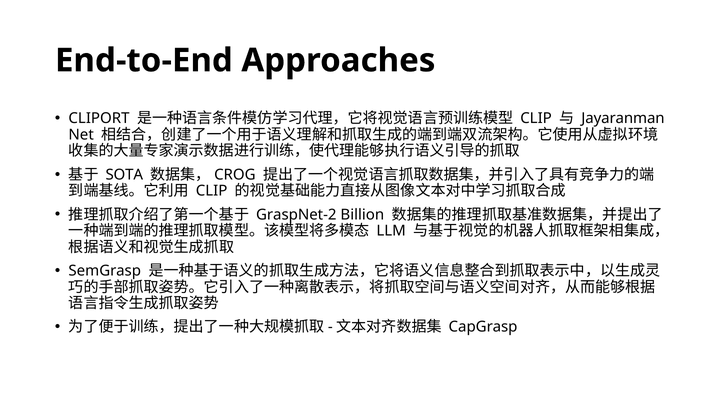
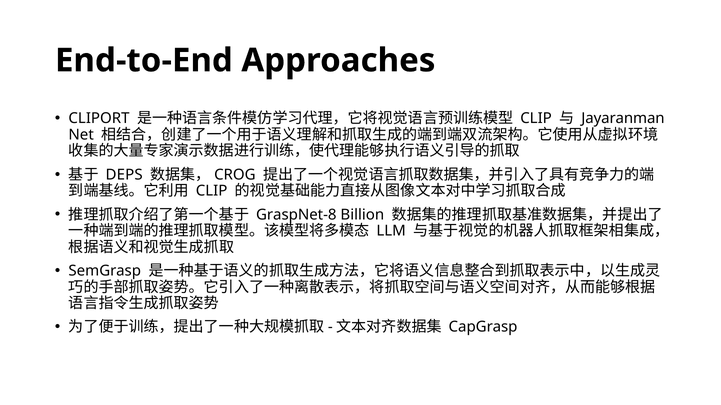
SOTA: SOTA -> DEPS (124, 175)
GraspNet-2: GraspNet-2 -> GraspNet-8 (296, 215)
